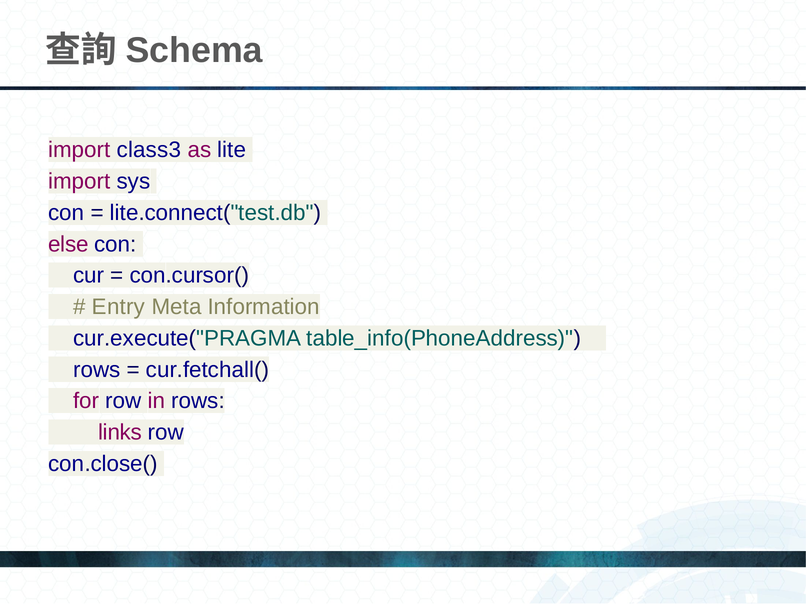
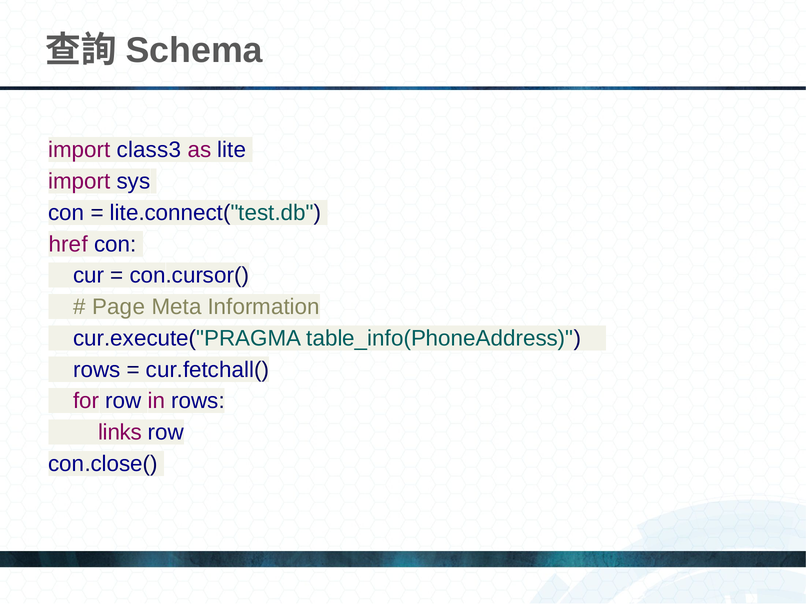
else: else -> href (68, 244)
Entry: Entry -> Page (119, 307)
